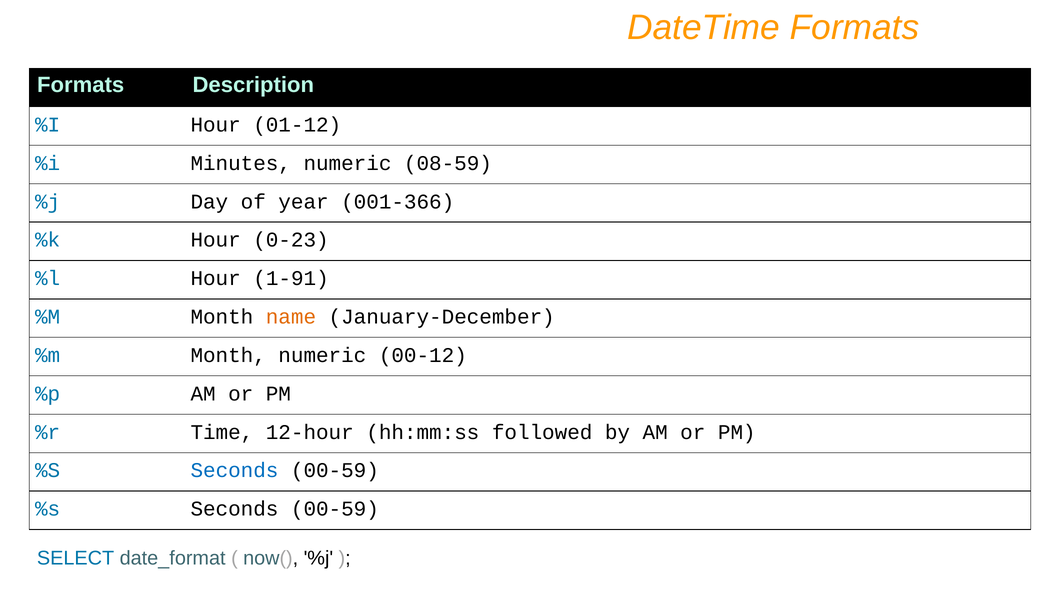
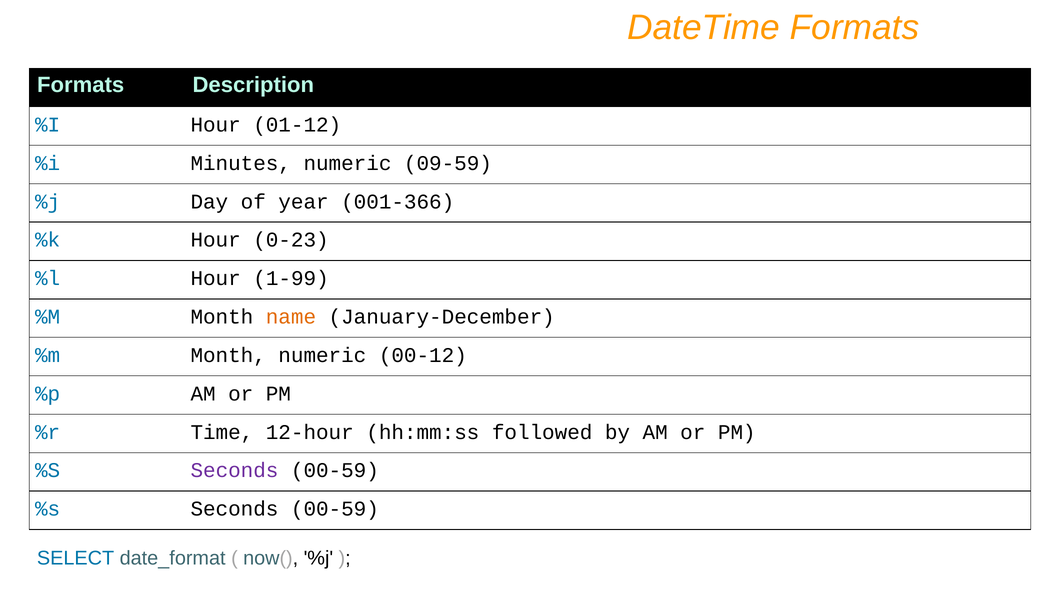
08-59: 08-59 -> 09-59 (448, 163)
1-91: 1-91 -> 1-99 (291, 279)
Seconds colour: blue -> purple (234, 471)
